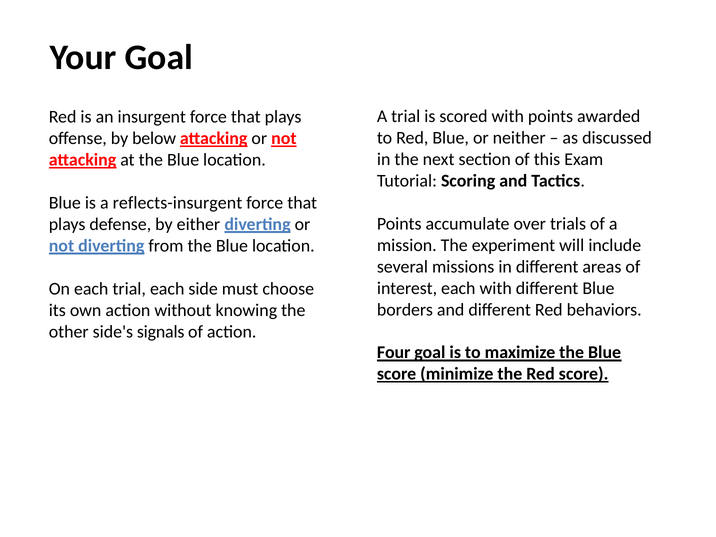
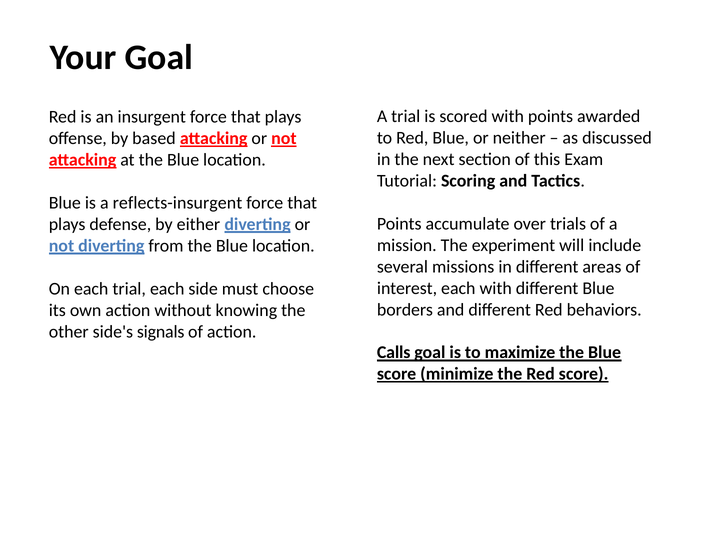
below: below -> based (154, 138)
Four: Four -> Calls (394, 353)
